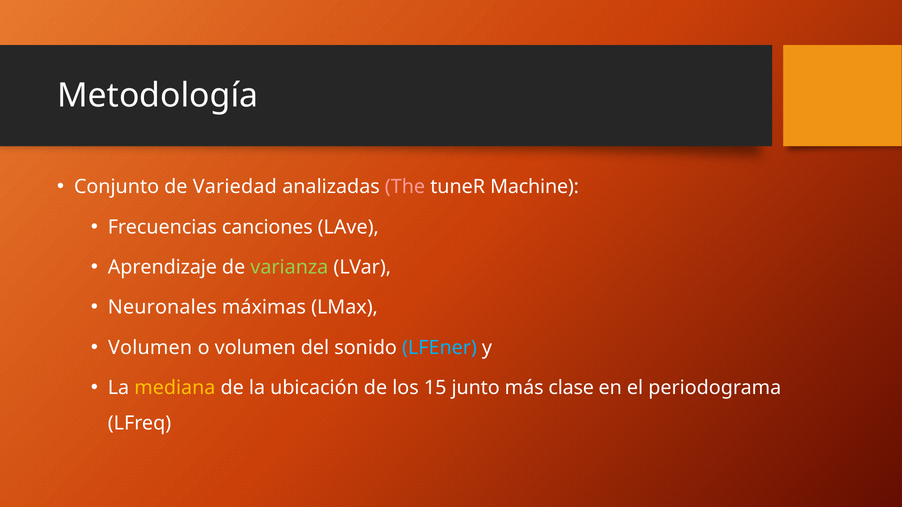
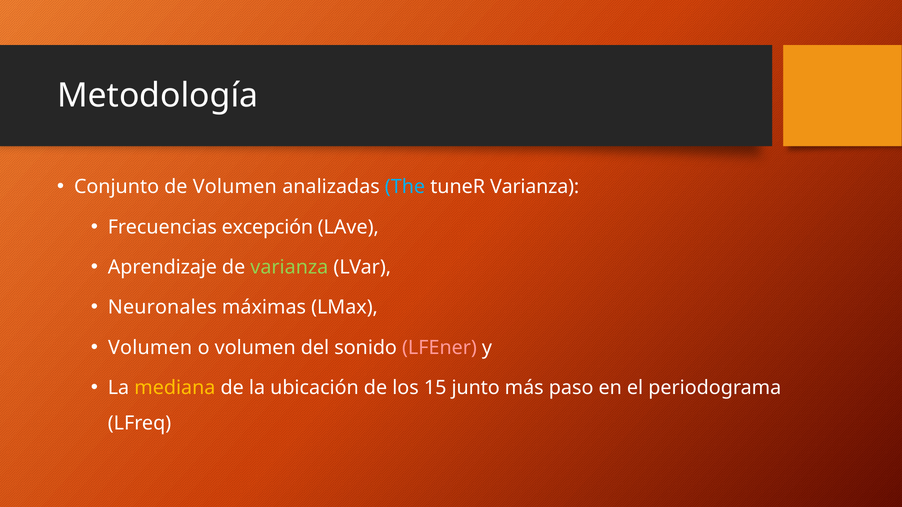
de Variedad: Variedad -> Volumen (235, 187)
The colour: pink -> light blue (405, 187)
tuneR Machine: Machine -> Varianza (535, 187)
canciones: canciones -> excepción (267, 227)
LFEner colour: light blue -> pink (439, 348)
clase: clase -> paso (571, 388)
